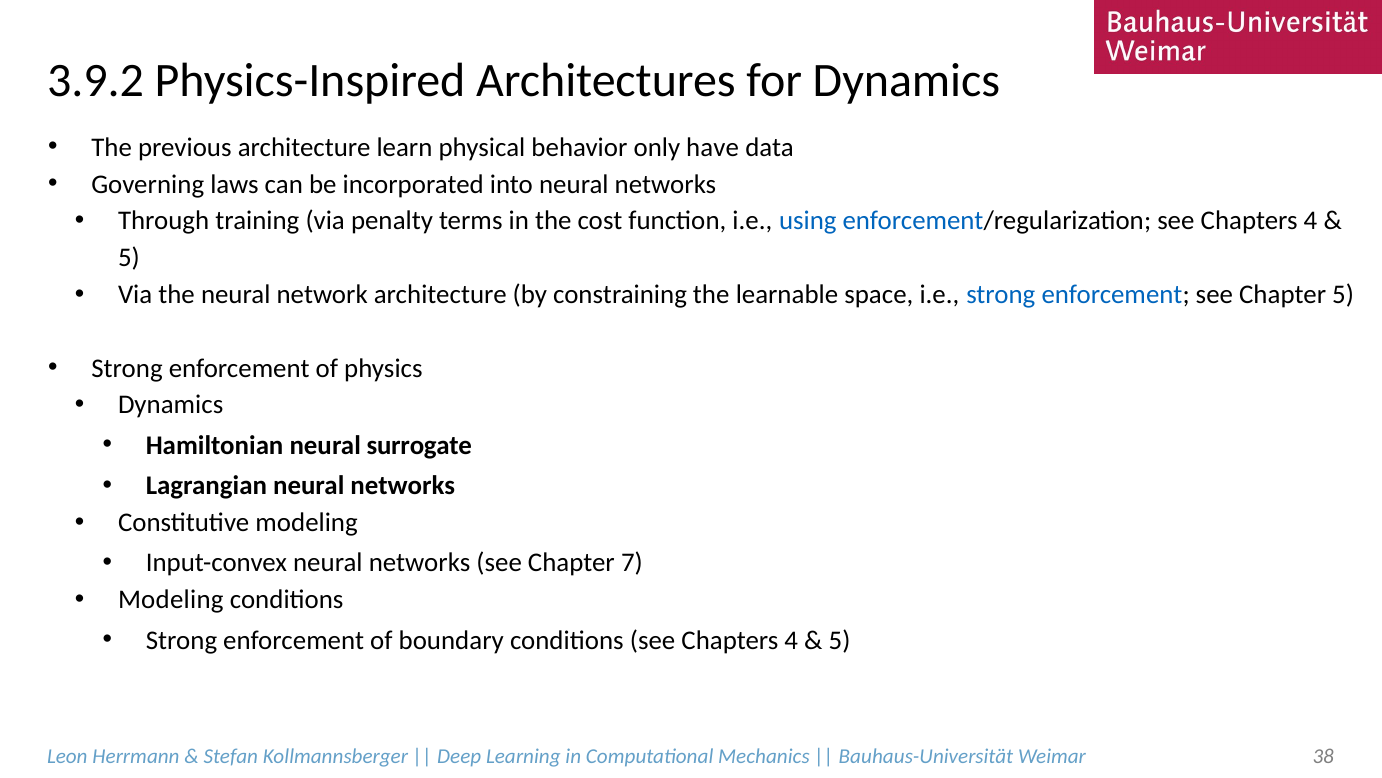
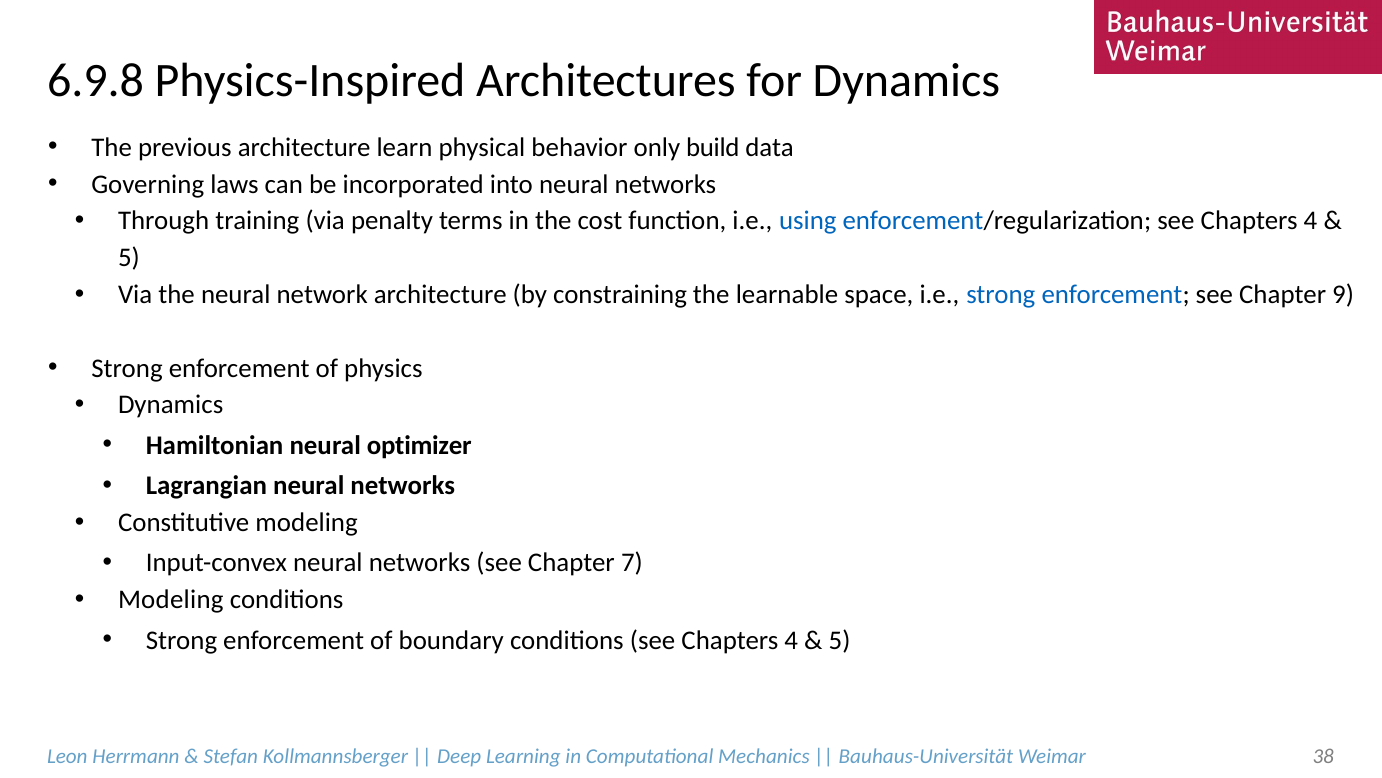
3.9.2: 3.9.2 -> 6.9.8 (95, 81)
have: have -> build (713, 147)
Chapter 5: 5 -> 9 (1343, 294)
surrogate: surrogate -> optimizer (419, 445)
